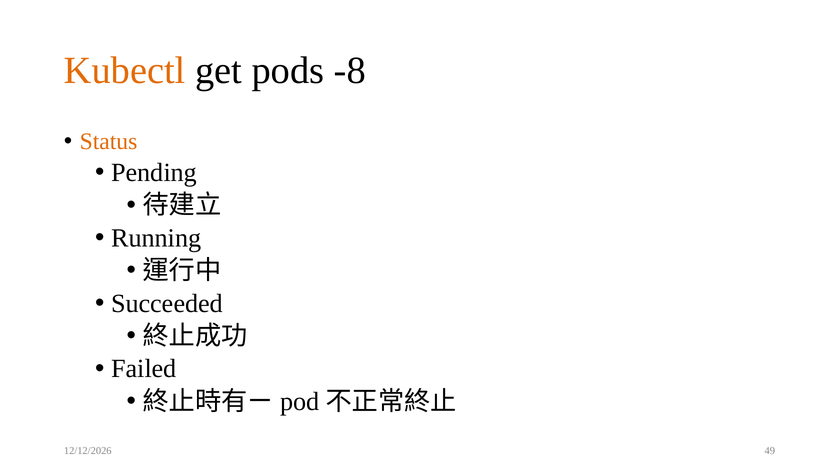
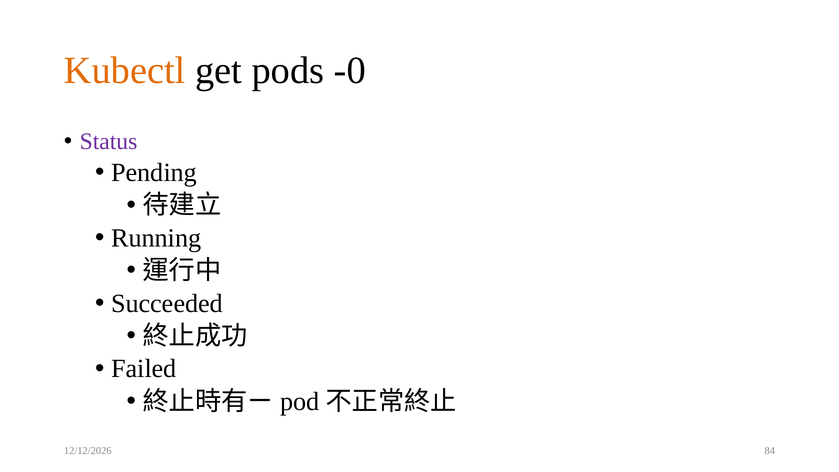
-8: -8 -> -0 (350, 70)
Status colour: orange -> purple (109, 141)
49: 49 -> 84 (770, 451)
